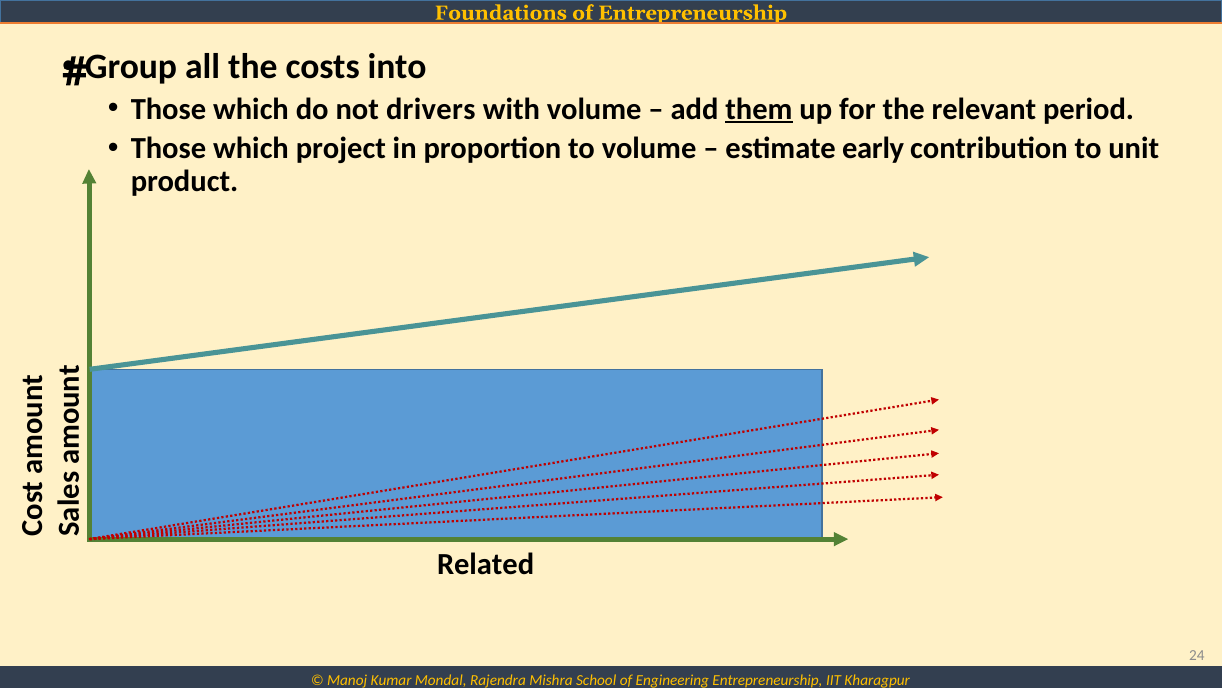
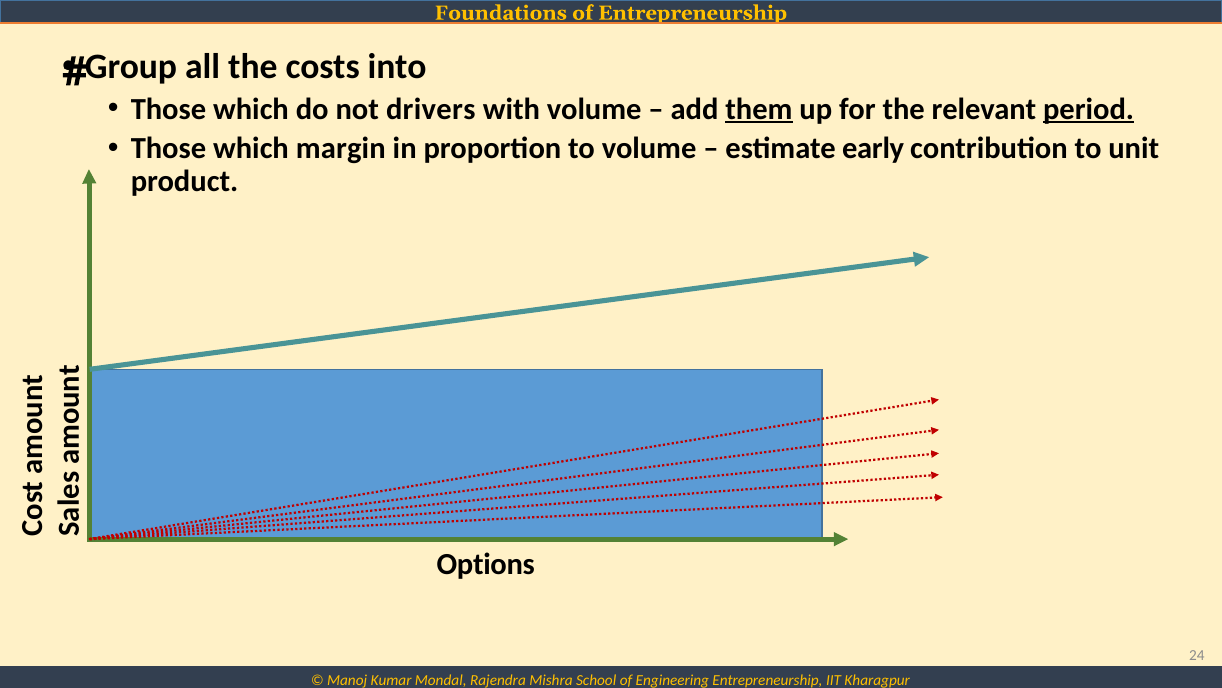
period underline: none -> present (1089, 109)
project: project -> margin (341, 148)
Related: Related -> Options (486, 564)
